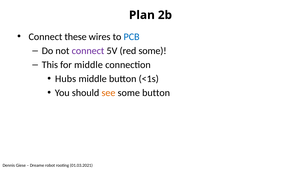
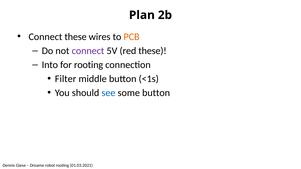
PCB colour: blue -> orange (132, 37)
red some: some -> these (153, 51)
This: This -> Into (50, 65)
for middle: middle -> rooting (89, 65)
Hubs: Hubs -> Filter (66, 79)
see colour: orange -> blue (108, 93)
